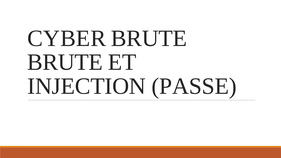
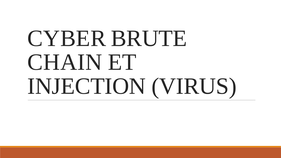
BRUTE: BRUTE -> CHAIN (65, 62)
PASSE: PASSE -> VIRUS (194, 86)
